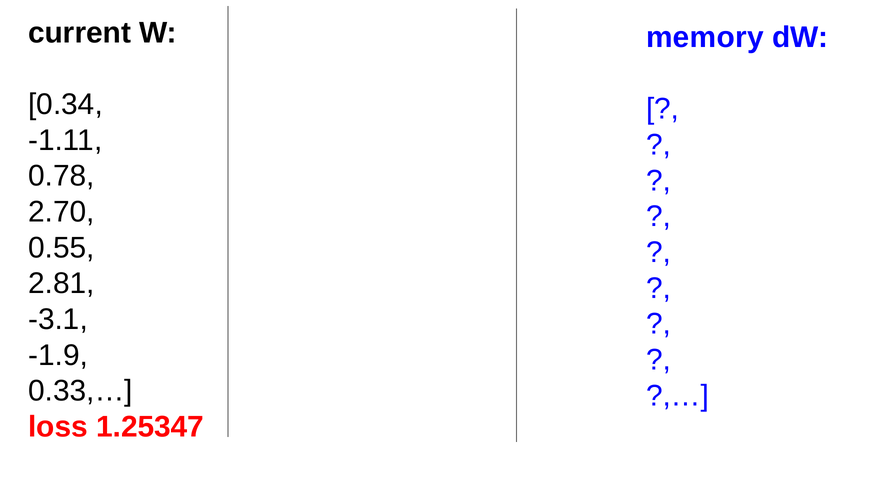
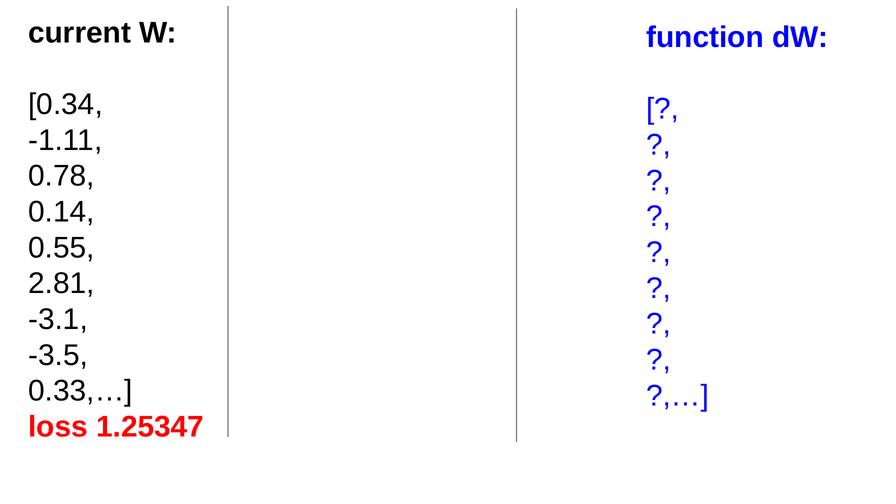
memory: memory -> function (705, 37)
2.70: 2.70 -> 0.14 (61, 212)
-1.9: -1.9 -> -3.5 (58, 355)
